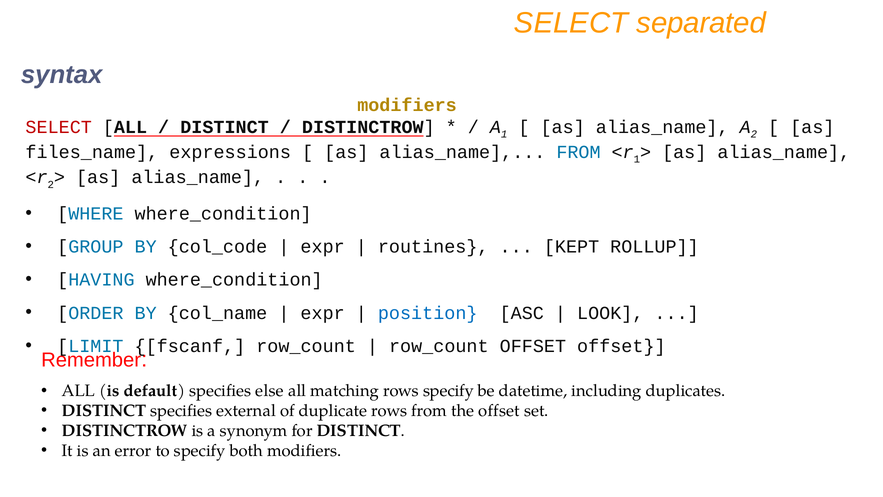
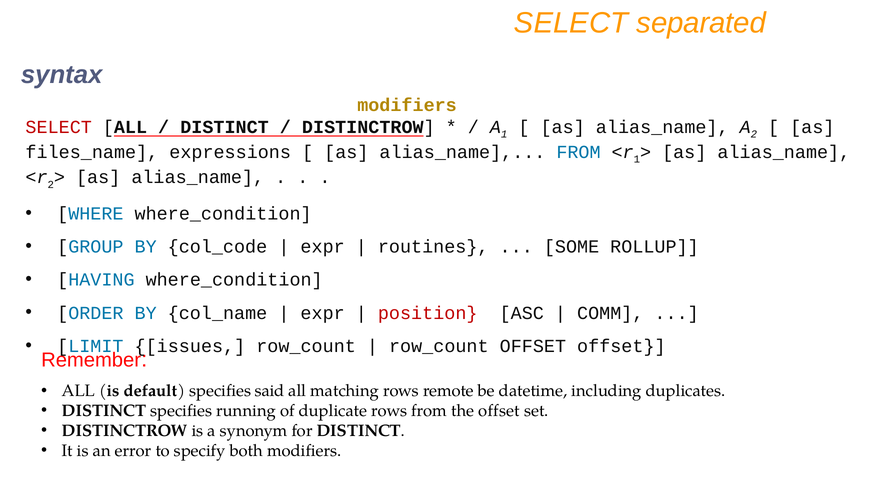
KEPT: KEPT -> SOME (572, 247)
position colour: blue -> red (428, 313)
LOOK: LOOK -> COMM (610, 313)
fscanf: fscanf -> issues (190, 346)
else: else -> said (270, 391)
rows specify: specify -> remote (448, 391)
external: external -> running (246, 411)
